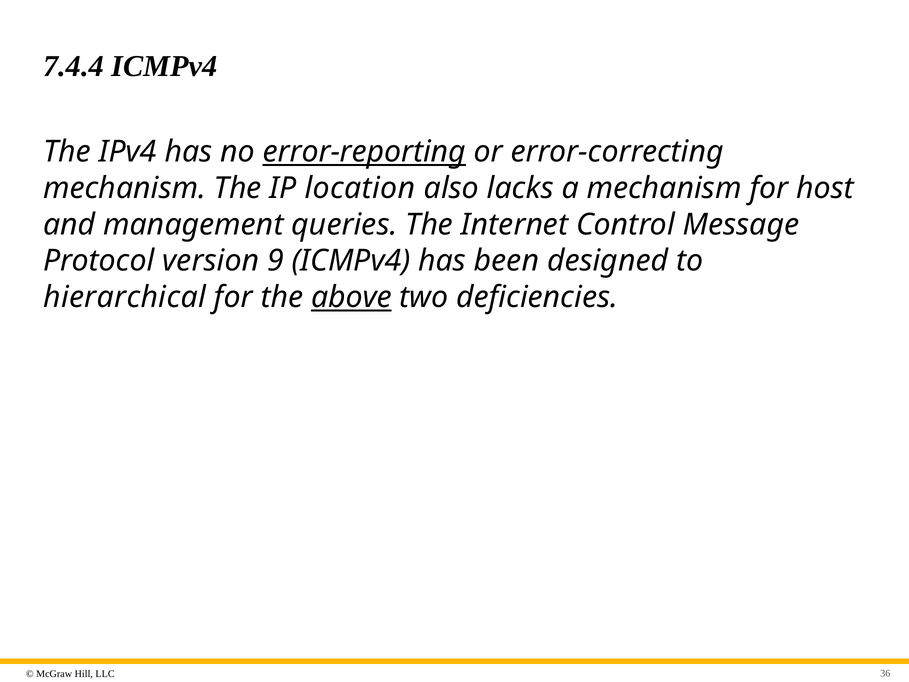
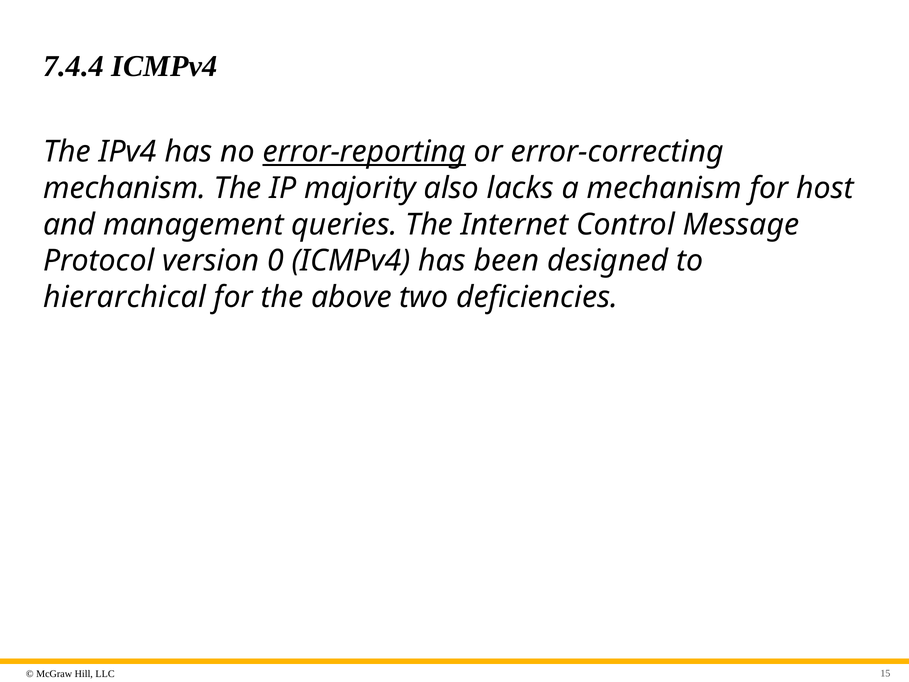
location: location -> majority (360, 188)
9: 9 -> 0 (275, 261)
above underline: present -> none (351, 297)
36: 36 -> 15 (885, 673)
